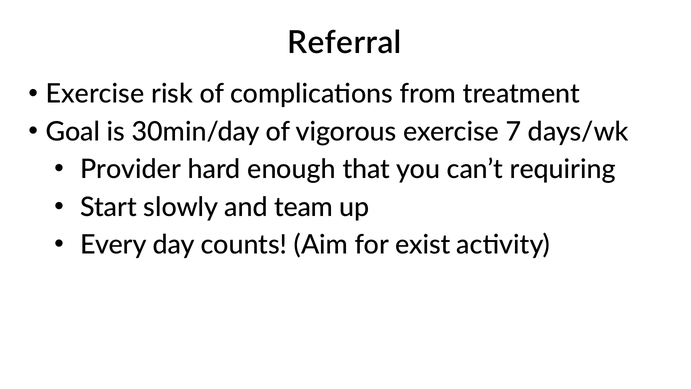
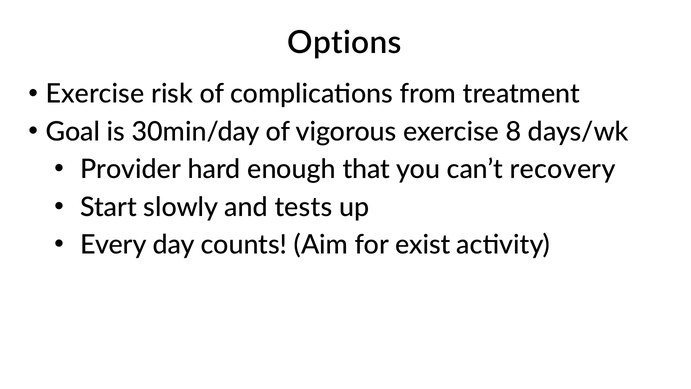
Referral: Referral -> Options (344, 43)
7: 7 -> 8 (513, 132)
requiring: requiring -> recovery (563, 169)
team: team -> tests (303, 207)
